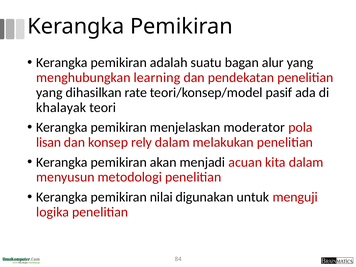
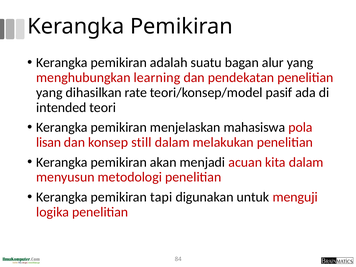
khalayak: khalayak -> intended (61, 107)
moderator: moderator -> mahasiswa (254, 127)
rely: rely -> still (141, 142)
nilai: nilai -> tapi (161, 197)
